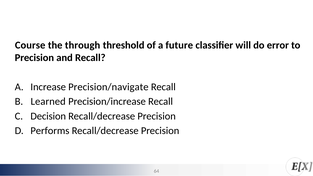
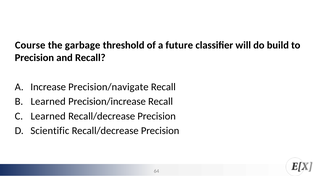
through: through -> garbage (83, 45)
error: error -> build (278, 45)
Decision: Decision -> Learned (48, 116)
Performs: Performs -> Scientific (50, 131)
